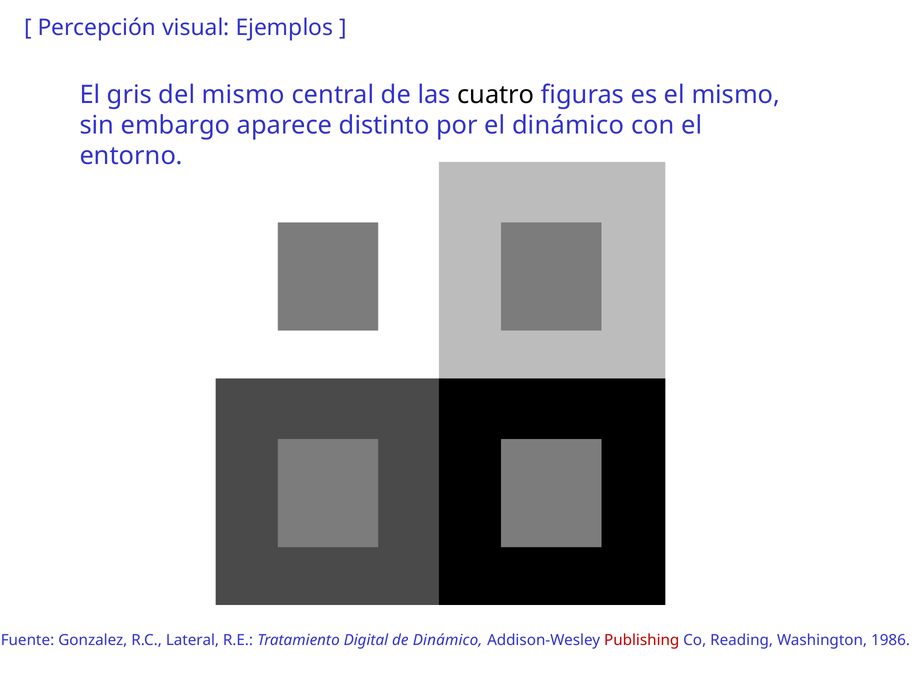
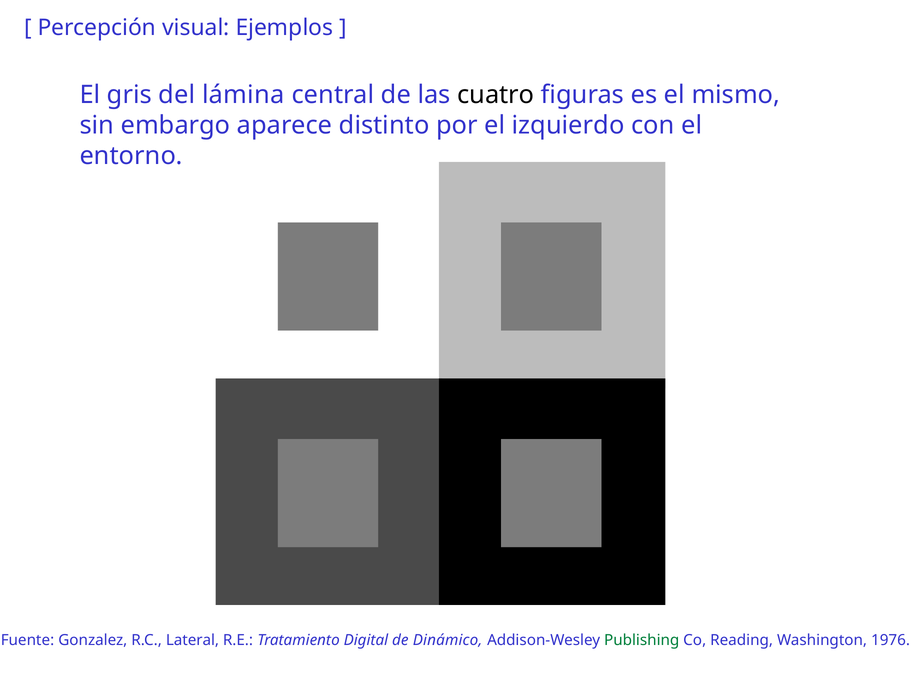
del mismo: mismo -> lámina (243, 95)
el dinámico: dinámico -> izquierdo (568, 125)
Publishing colour: red -> green (642, 640)
1986: 1986 -> 1976 (891, 640)
